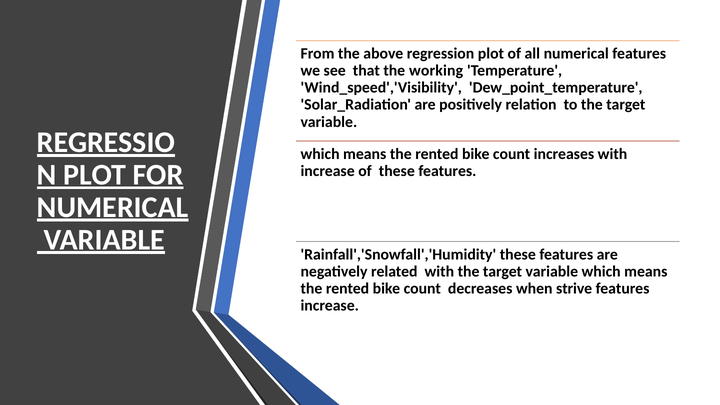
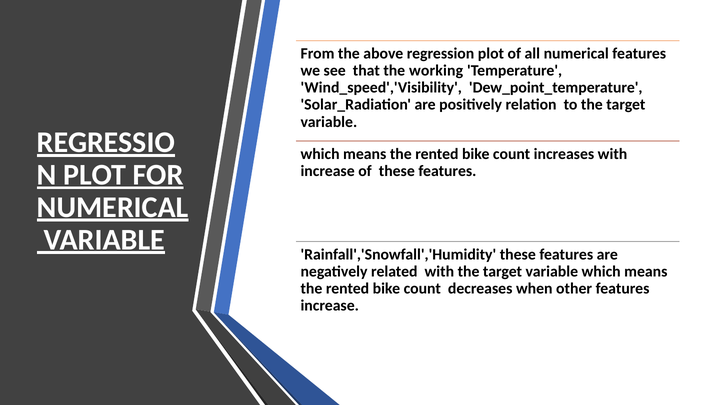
strive: strive -> other (574, 289)
